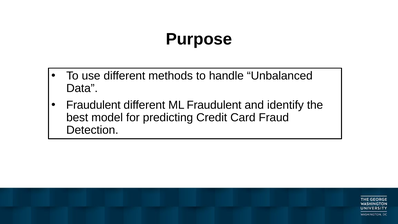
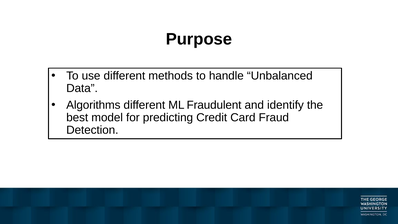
Fraudulent: Fraudulent -> Algorithms (93, 105)
